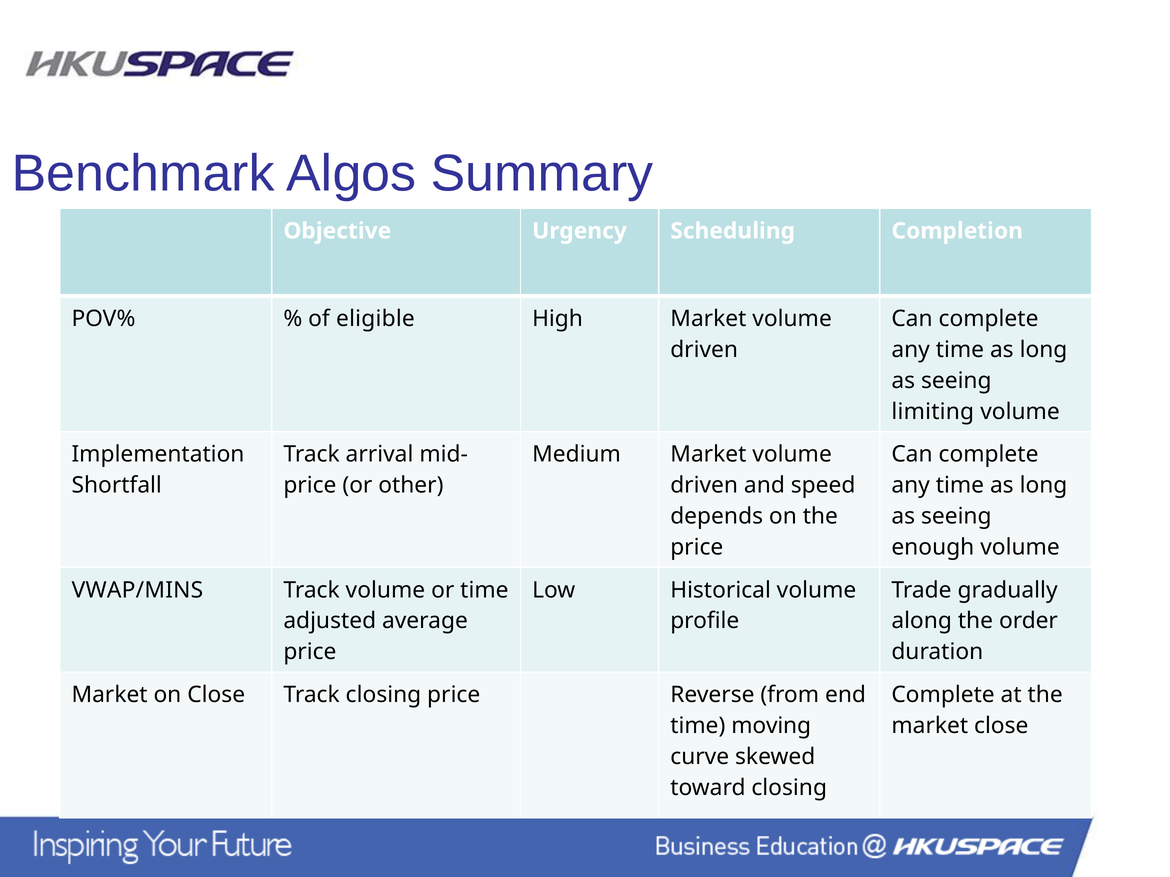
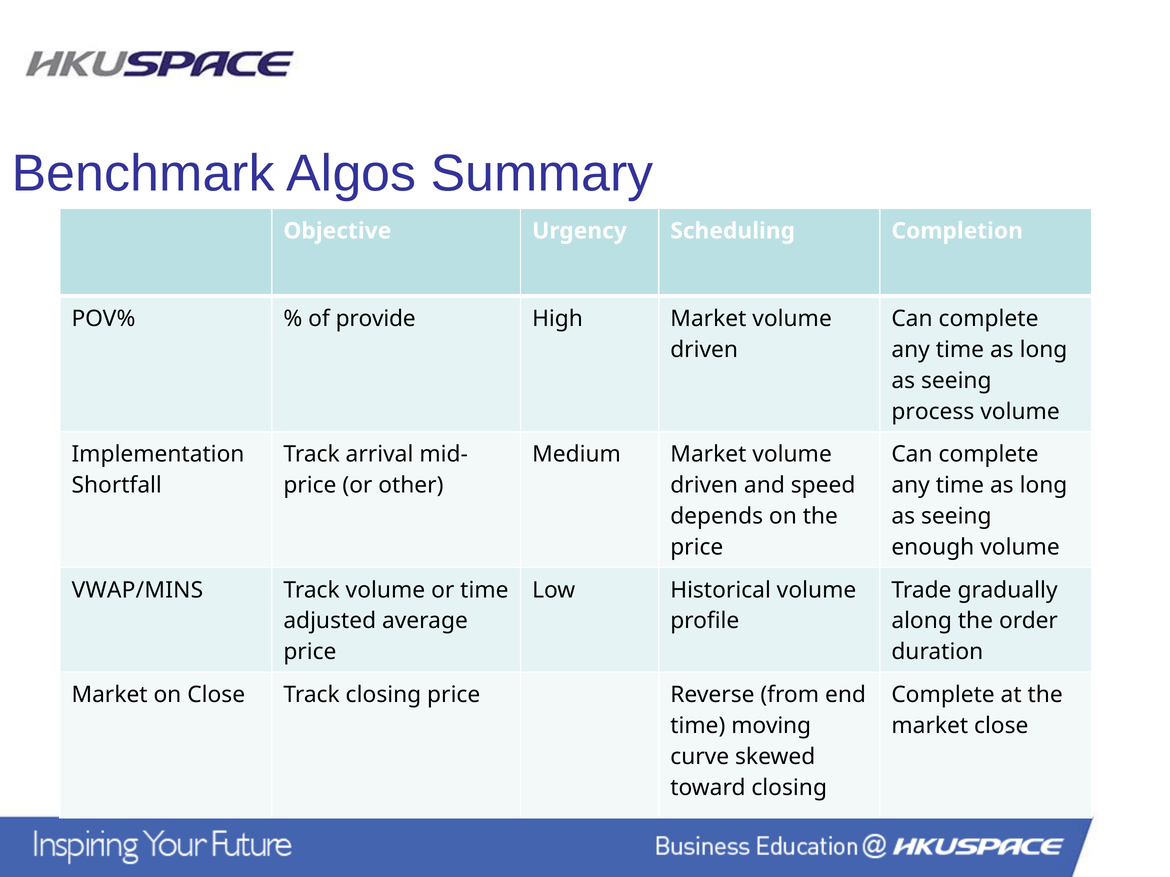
eligible: eligible -> provide (376, 319)
limiting: limiting -> process (933, 412)
